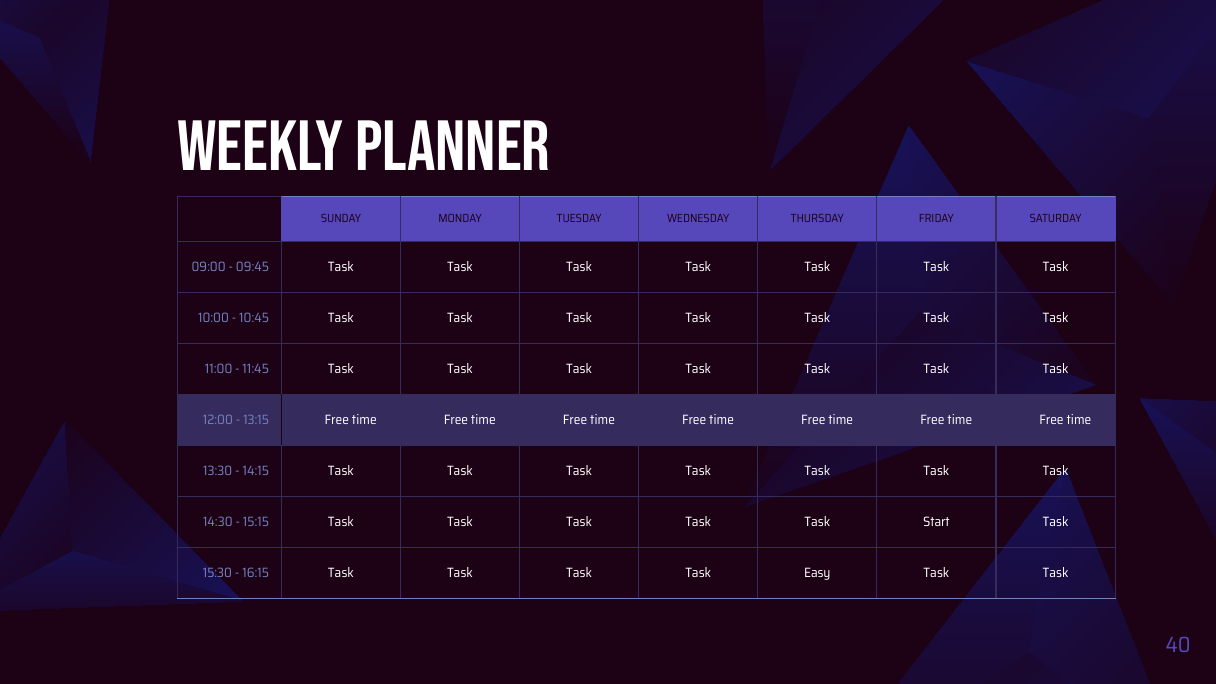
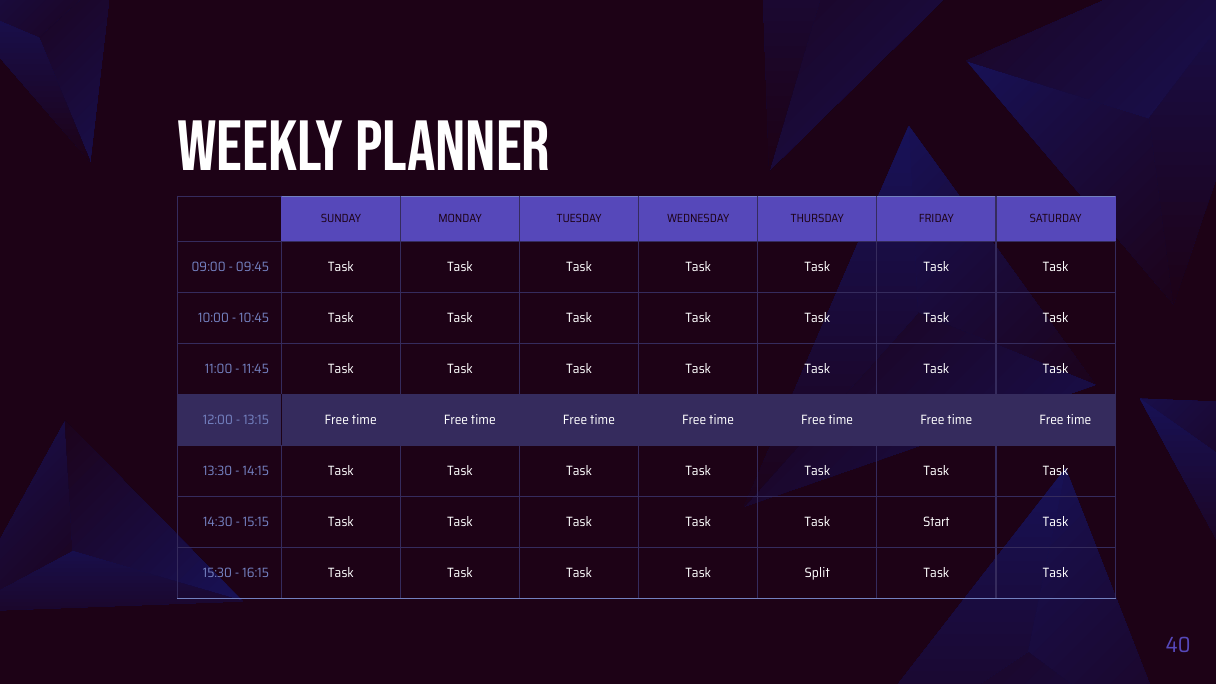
Easy: Easy -> Split (817, 573)
